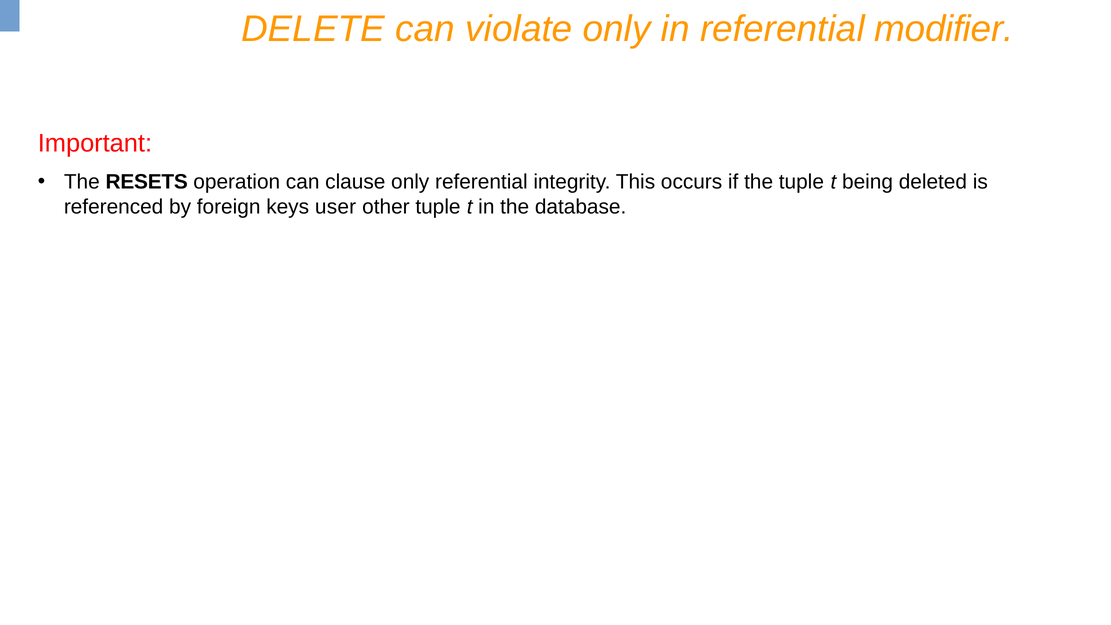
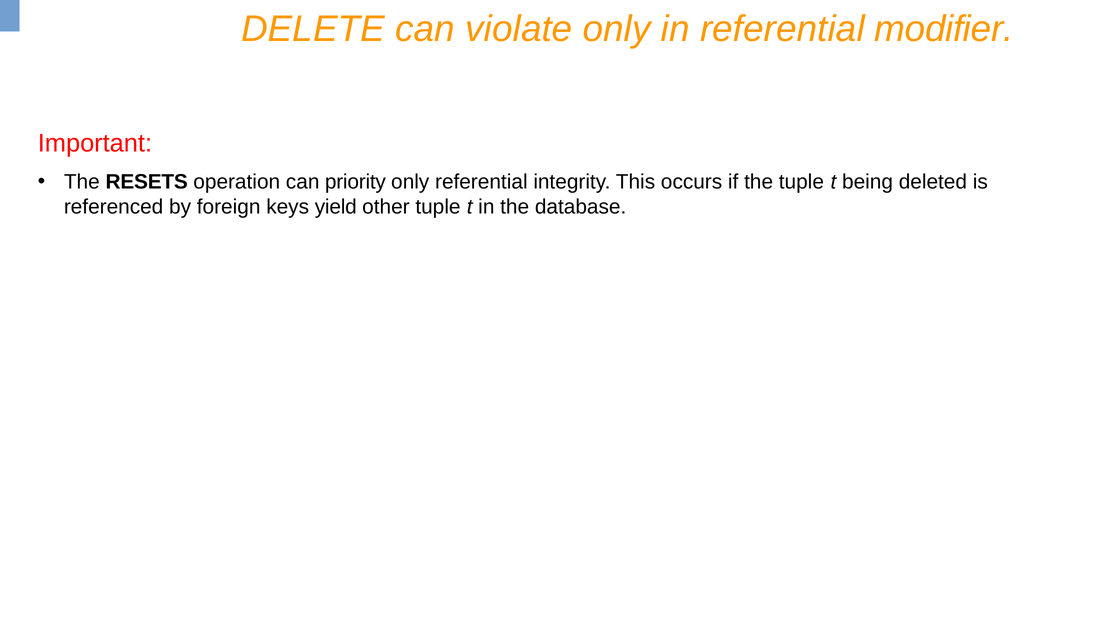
clause: clause -> priority (355, 182)
user: user -> yield (336, 207)
